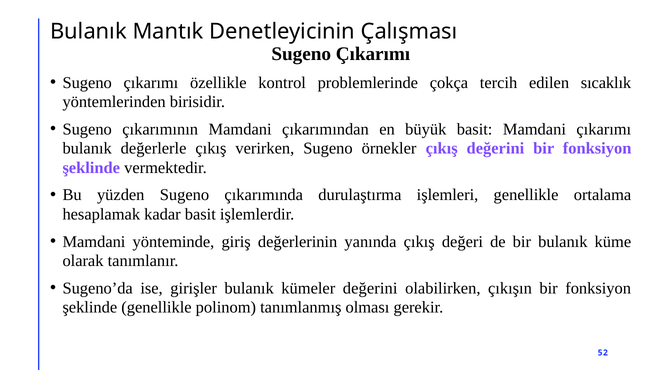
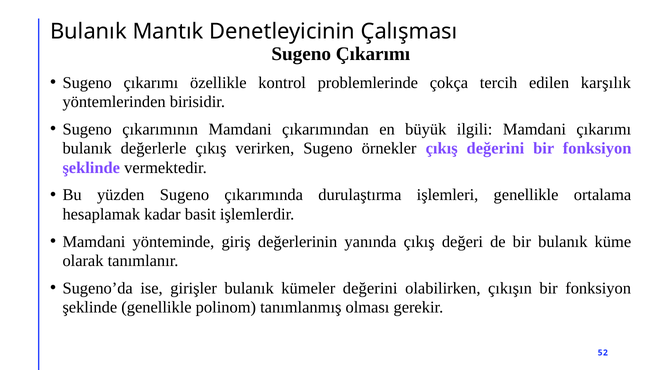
sıcaklık: sıcaklık -> karşılık (606, 83)
büyük basit: basit -> ilgili (475, 129)
